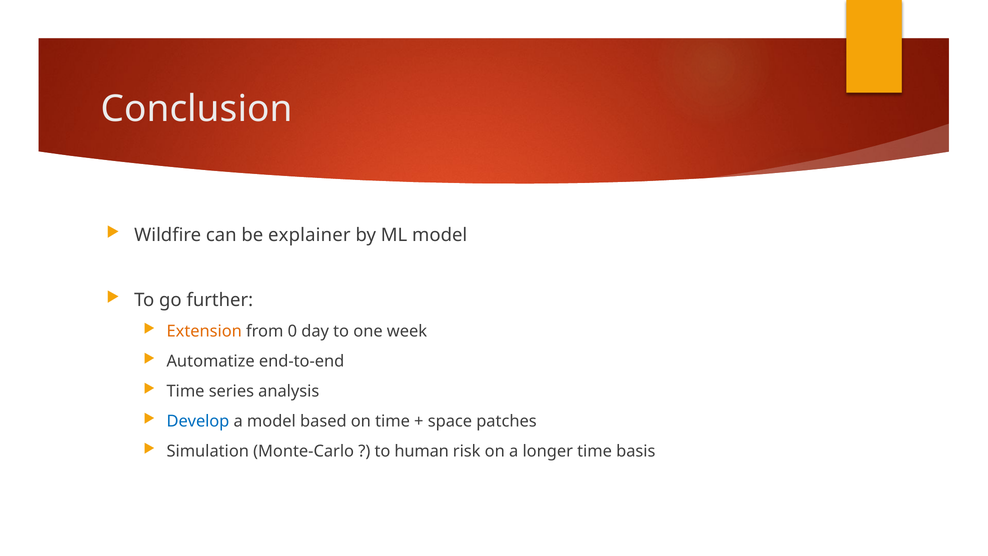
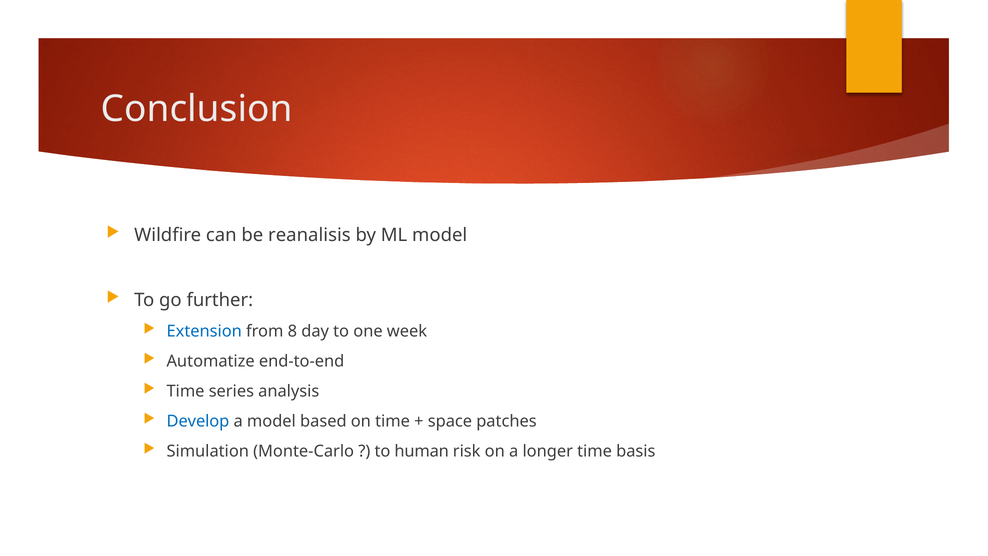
explainer: explainer -> reanalisis (309, 235)
Extension colour: orange -> blue (204, 331)
0: 0 -> 8 (292, 331)
